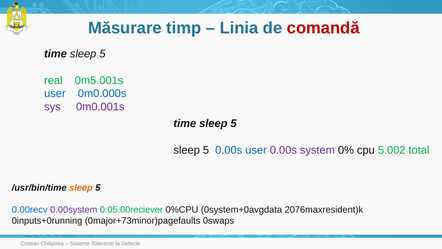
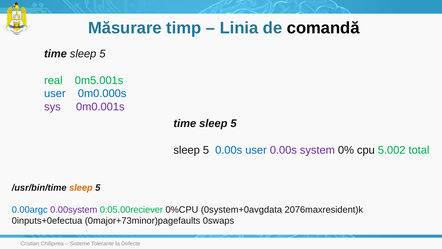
comandă colour: red -> black (323, 28)
0.00recv: 0.00recv -> 0.00argc (30, 209)
0inputs+0running: 0inputs+0running -> 0inputs+0efectua (47, 221)
